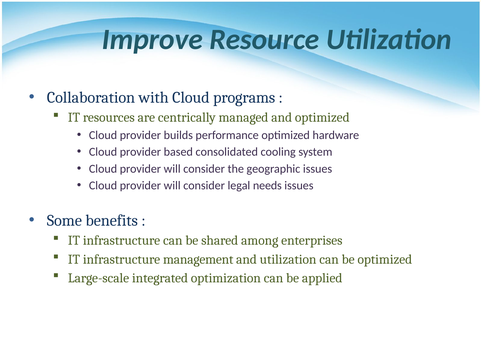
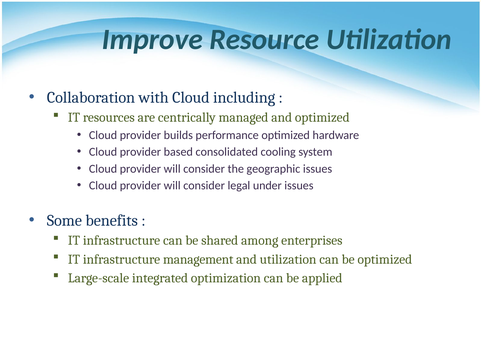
programs: programs -> including (244, 97)
needs: needs -> under (267, 185)
